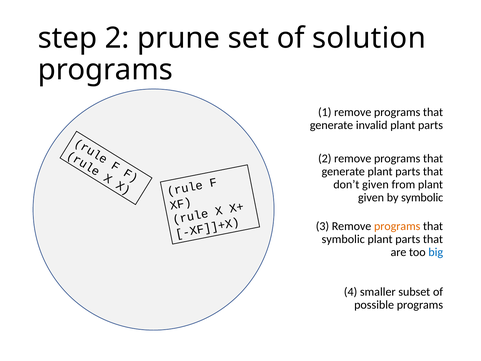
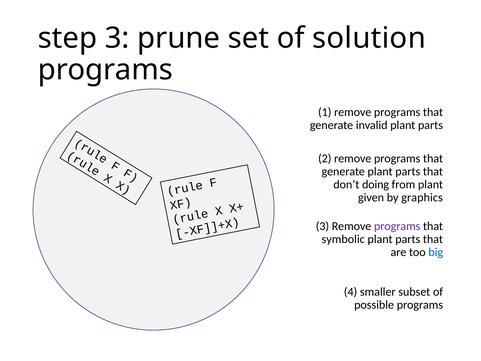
step 2: 2 -> 3 (117, 38)
don’t given: given -> doing (376, 185)
by symbolic: symbolic -> graphics (422, 198)
programs colour: orange -> purple (397, 226)
